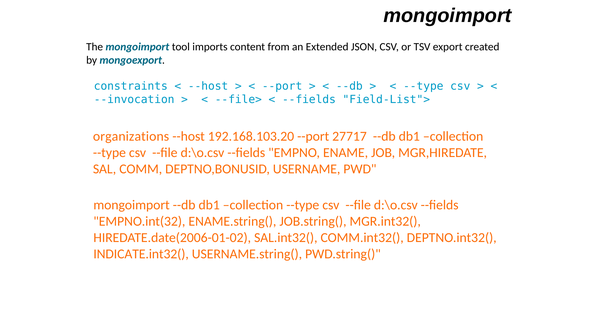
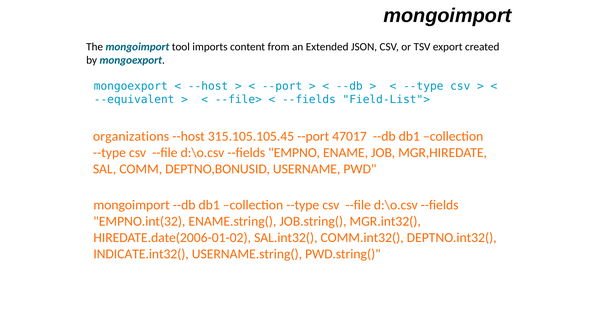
constraints: constraints -> mongoexport (131, 86)
--invocation: --invocation -> --equivalent (134, 100)
192.168.103.20: 192.168.103.20 -> 315.105.105.45 (251, 136)
27717: 27717 -> 47017 (350, 136)
